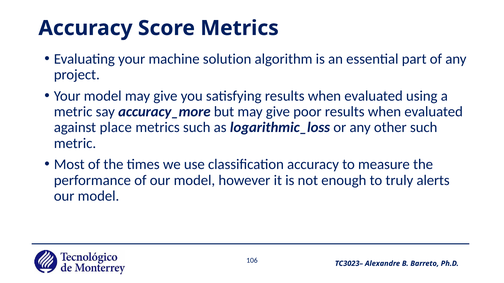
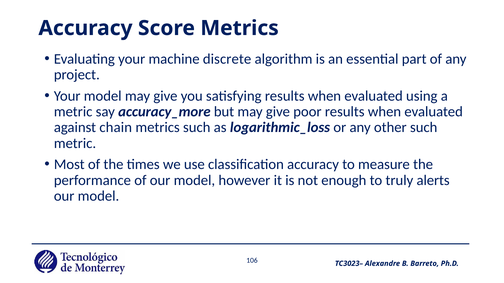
solution: solution -> discrete (227, 59)
place: place -> chain (116, 128)
